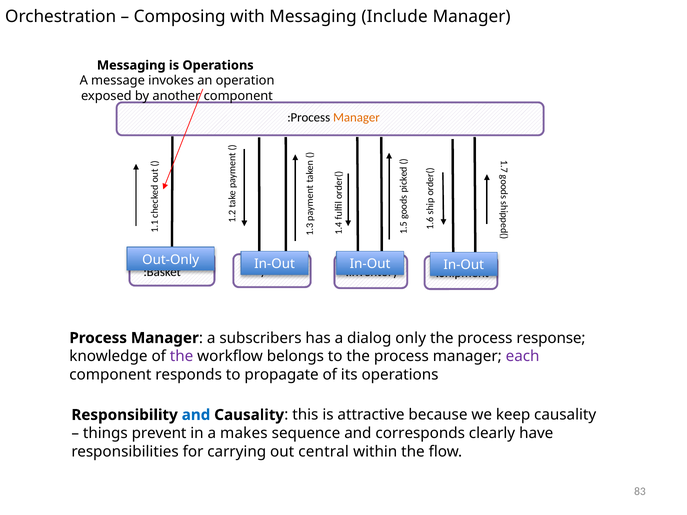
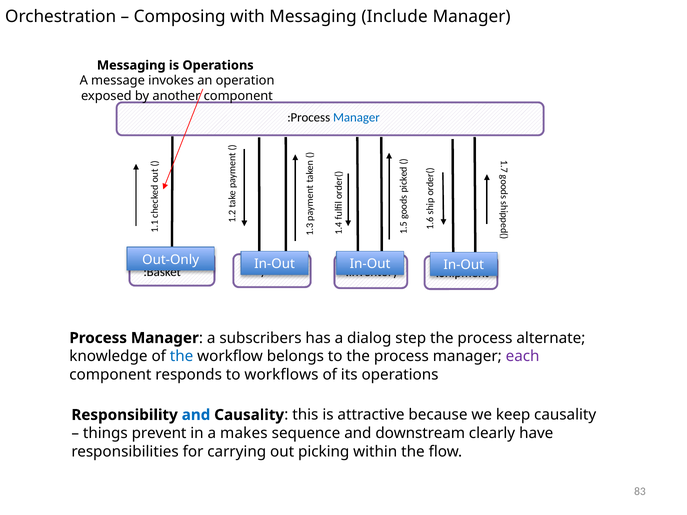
Manager colour: orange -> blue (356, 118)
only: only -> step (411, 338)
response: response -> alternate (551, 338)
the colour: purple -> blue (182, 356)
propagate: propagate -> workflows (281, 375)
corresponds: corresponds -> downstream (420, 433)
central: central -> picking (324, 452)
